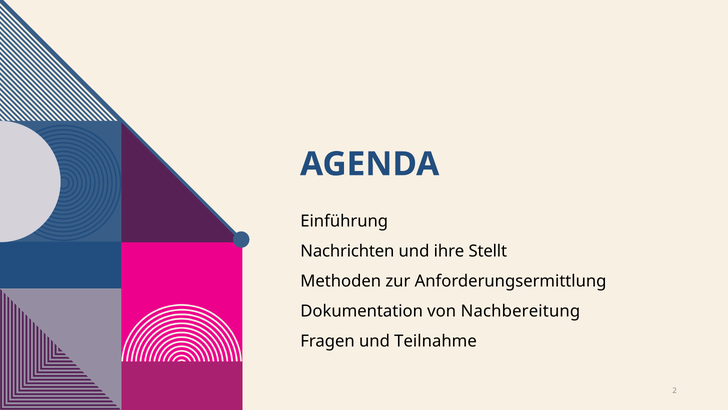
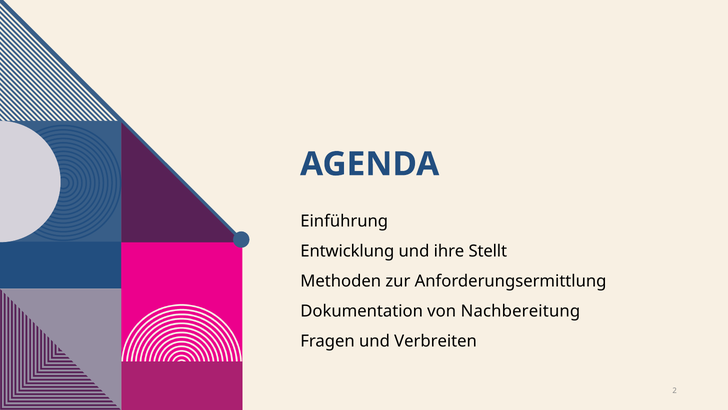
Nachrichten: Nachrichten -> Entwicklung (347, 251)
Teilnahme: Teilnahme -> Verbreiten (436, 341)
